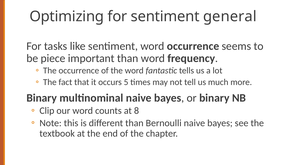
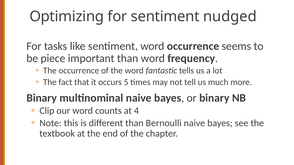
general: general -> nudged (230, 16)
8: 8 -> 4 (136, 111)
